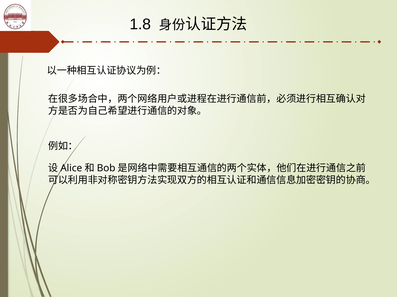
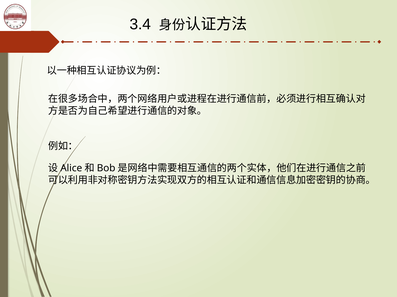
1.8: 1.8 -> 3.4 (140, 24)
